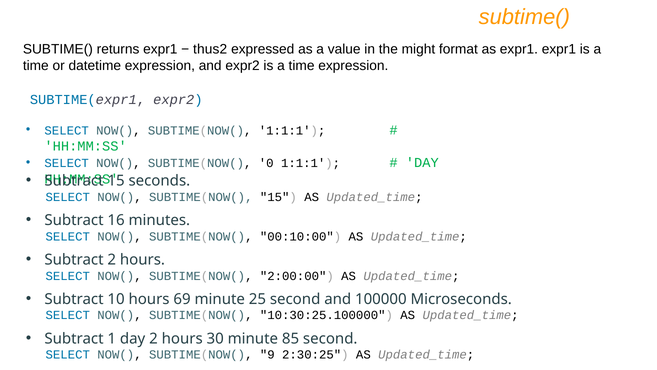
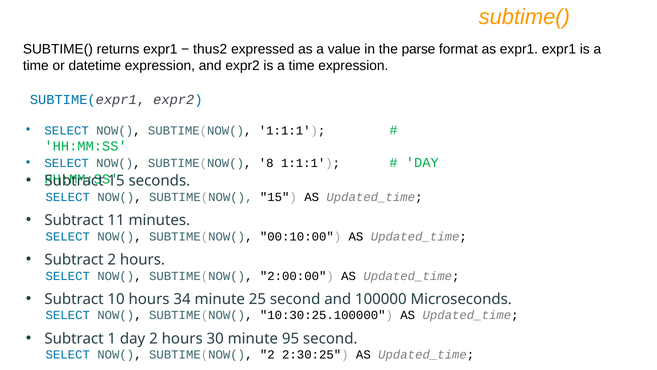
might: might -> parse (418, 49)
0: 0 -> 8 (266, 163)
16: 16 -> 11 (116, 220)
69: 69 -> 34 (182, 299)
85: 85 -> 95 (291, 338)
SUBTIME(NOW( 9: 9 -> 2 (267, 354)
